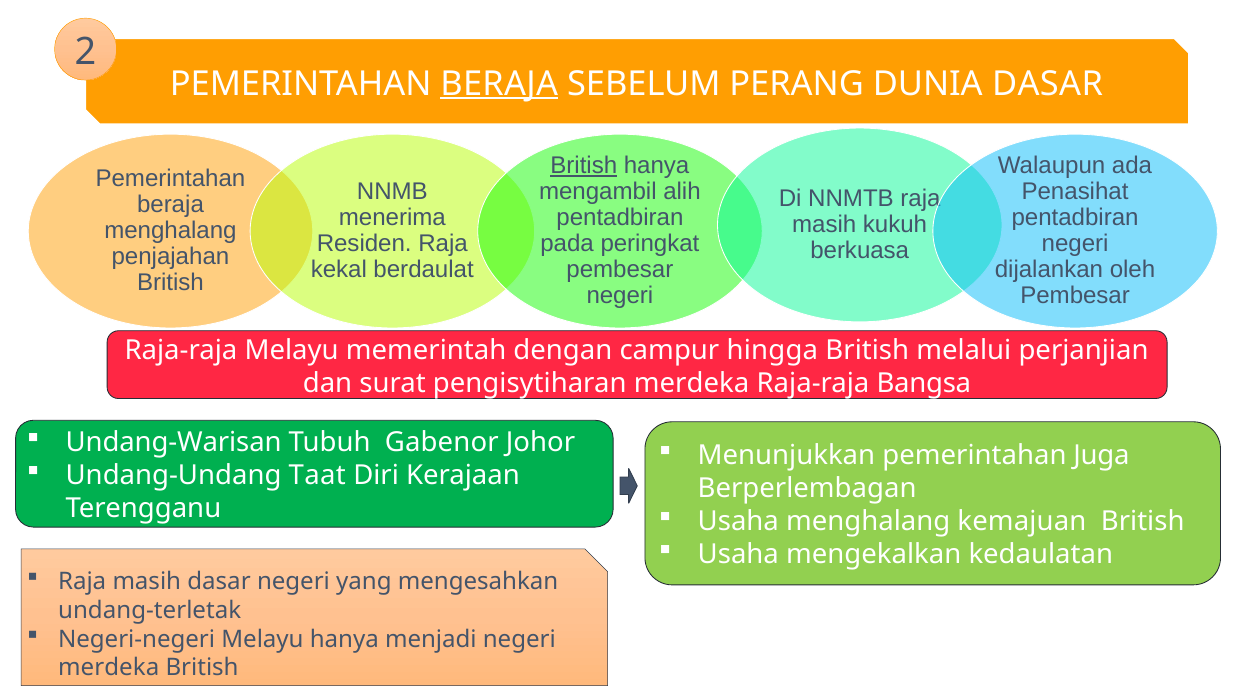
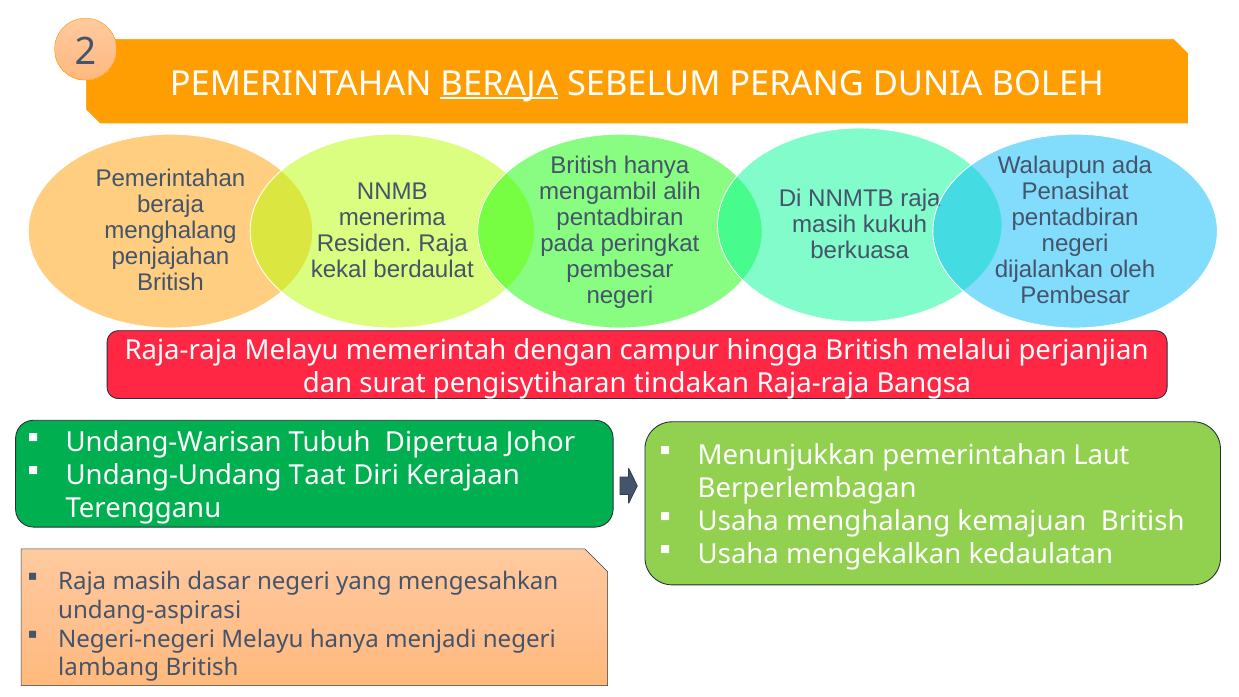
DUNIA DASAR: DASAR -> BOLEH (1048, 84)
British underline: present -> none (584, 166)
pengisytiharan merdeka: merdeka -> tindakan (691, 383)
Gabenor: Gabenor -> Dipertua (442, 442)
Juga: Juga -> Laut (1101, 456)
undang-terletak: undang-terletak -> undang-aspirasi (150, 610)
merdeka: merdeka -> lambang (109, 668)
